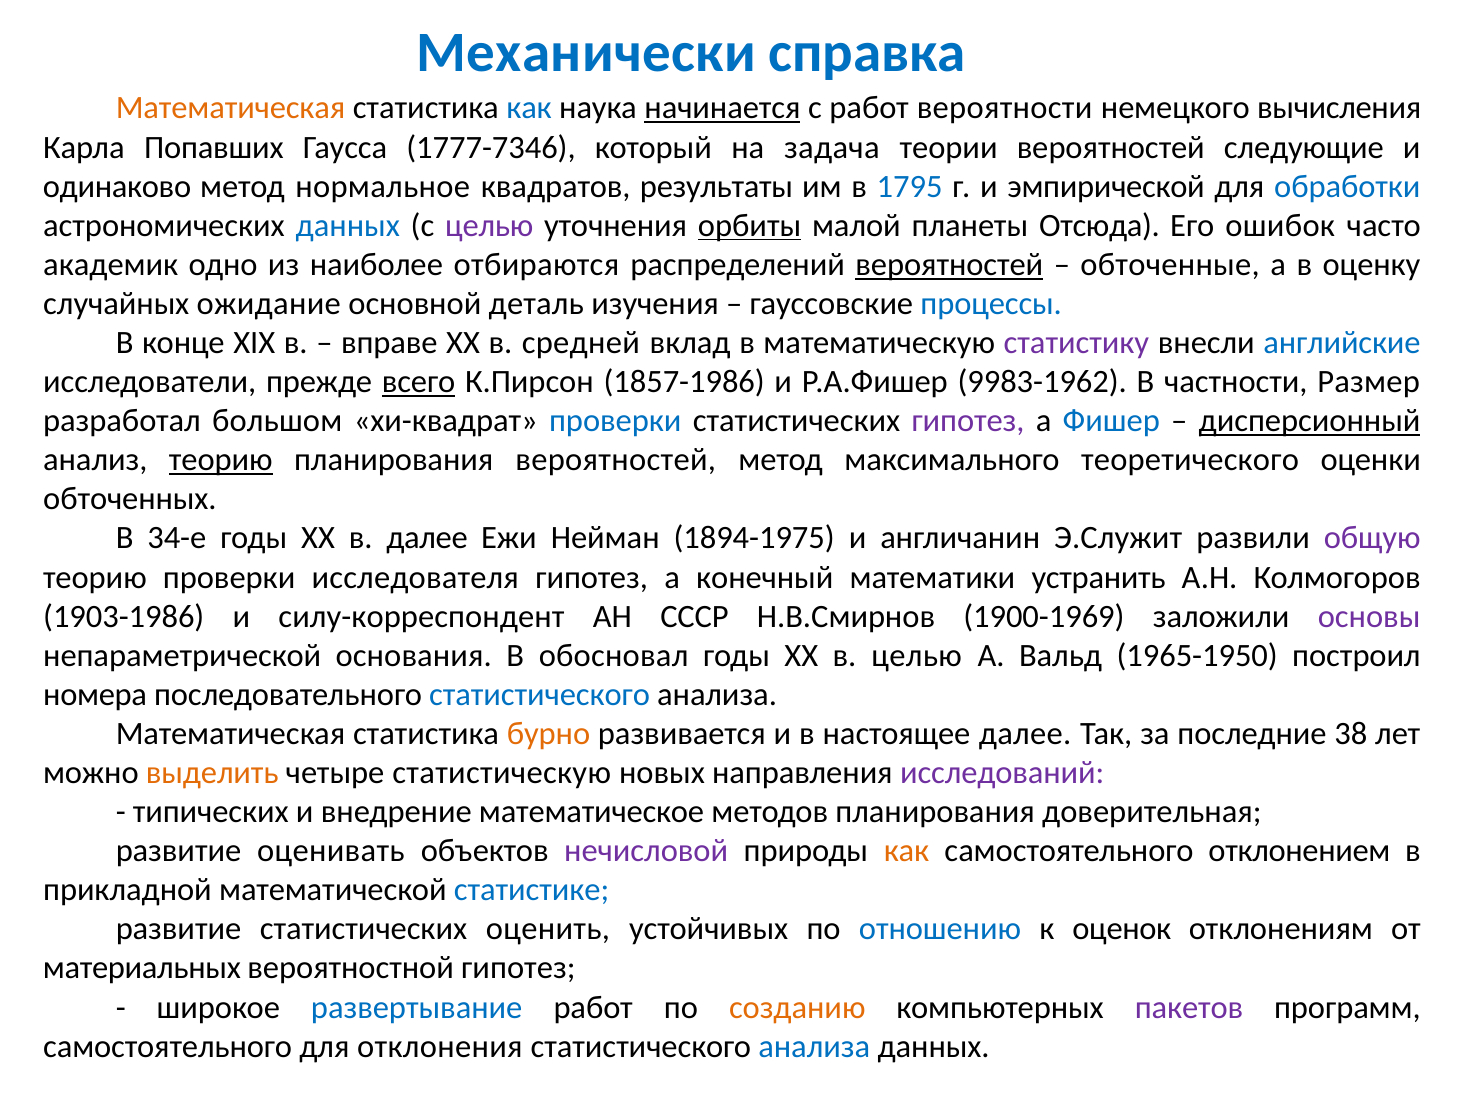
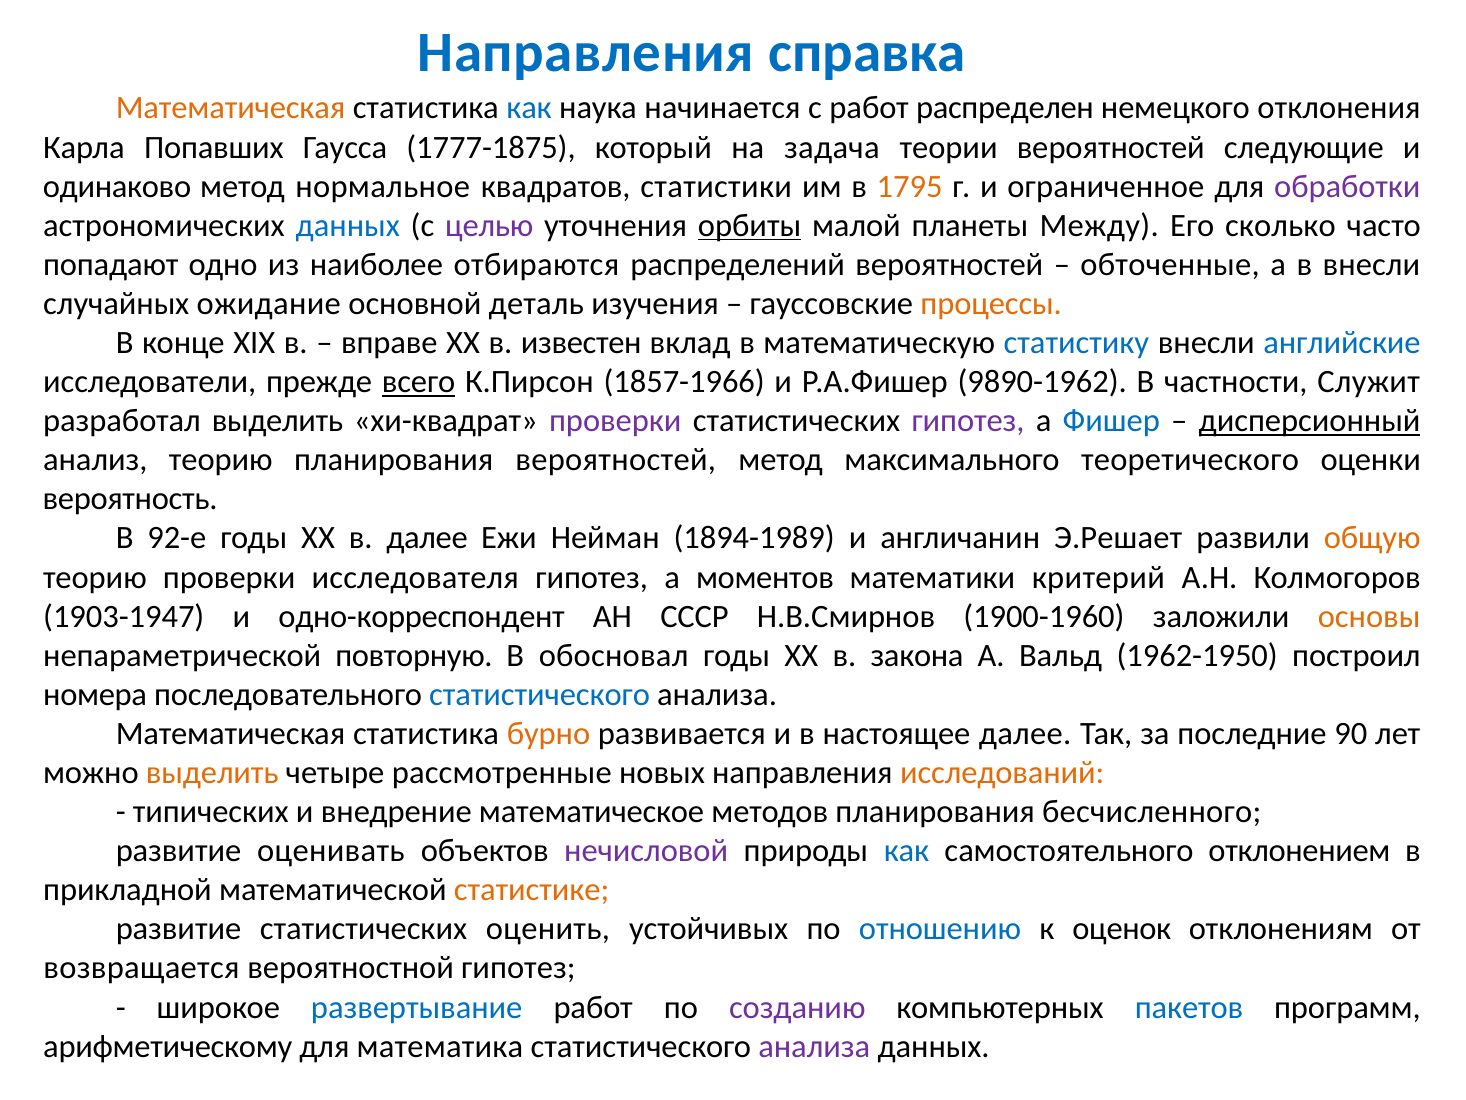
Механически: Механически -> Направления (586, 53)
начинается underline: present -> none (722, 108)
вероятности: вероятности -> распределен (1005, 108)
вычисления: вычисления -> отклонения (1339, 108)
1777-7346: 1777-7346 -> 1777-1875 (491, 147)
результаты: результаты -> статистики (716, 186)
1795 colour: blue -> orange (910, 186)
эмпирической: эмпирической -> ограниченное (1106, 186)
обработки colour: blue -> purple (1347, 186)
Отсюда: Отсюда -> Между (1099, 225)
ошибок: ошибок -> сколько (1280, 225)
академик: академик -> попадают (111, 264)
вероятностей underline: present -> none (949, 264)
в оценку: оценку -> внесли (1371, 264)
процессы colour: blue -> orange (991, 304)
средней: средней -> известен (581, 343)
статистику colour: purple -> blue (1076, 343)
1857-1986: 1857-1986 -> 1857-1966 (684, 382)
9983-1962: 9983-1962 -> 9890-1962 (1042, 382)
Размер: Размер -> Служит (1369, 382)
разработал большом: большом -> выделить (277, 421)
проверки colour: blue -> purple (615, 421)
теорию underline: present -> none (221, 460)
обточенных: обточенных -> вероятность (130, 499)
34-е: 34-е -> 92-е (177, 538)
1894-1975: 1894-1975 -> 1894-1989 (754, 538)
Э.Служит: Э.Служит -> Э.Решает (1118, 538)
общую colour: purple -> orange (1372, 538)
конечный: конечный -> моментов (765, 577)
устранить: устранить -> критерий (1098, 577)
1903-1986: 1903-1986 -> 1903-1947 (124, 616)
силу-корреспондент: силу-корреспондент -> одно-корреспондент (422, 616)
1900-1969: 1900-1969 -> 1900-1960 (1044, 616)
основы colour: purple -> orange (1369, 616)
основания: основания -> повторную (414, 655)
в целью: целью -> закона (917, 655)
1965-1950: 1965-1950 -> 1962-1950 (1197, 655)
38: 38 -> 90 (1351, 733)
статистическую: статистическую -> рассмотренные (502, 772)
исследований colour: purple -> orange (1002, 772)
доверительная: доверительная -> бесчисленного (1152, 811)
как colour: orange -> blue (906, 851)
статистике colour: blue -> orange (532, 890)
материальных: материальных -> возвращается (142, 968)
созданию colour: orange -> purple (797, 1007)
пакетов colour: purple -> blue (1189, 1007)
самостоятельного: самостоятельного -> арифметическому (168, 1046)
отклонения: отклонения -> математика (440, 1046)
анализа colour: blue -> purple (814, 1046)
